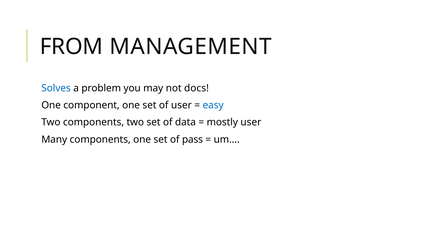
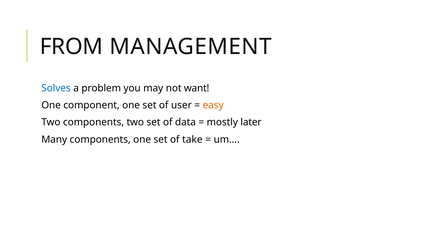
docs: docs -> want (197, 88)
easy colour: blue -> orange (213, 105)
mostly user: user -> later (251, 122)
pass: pass -> take (192, 140)
